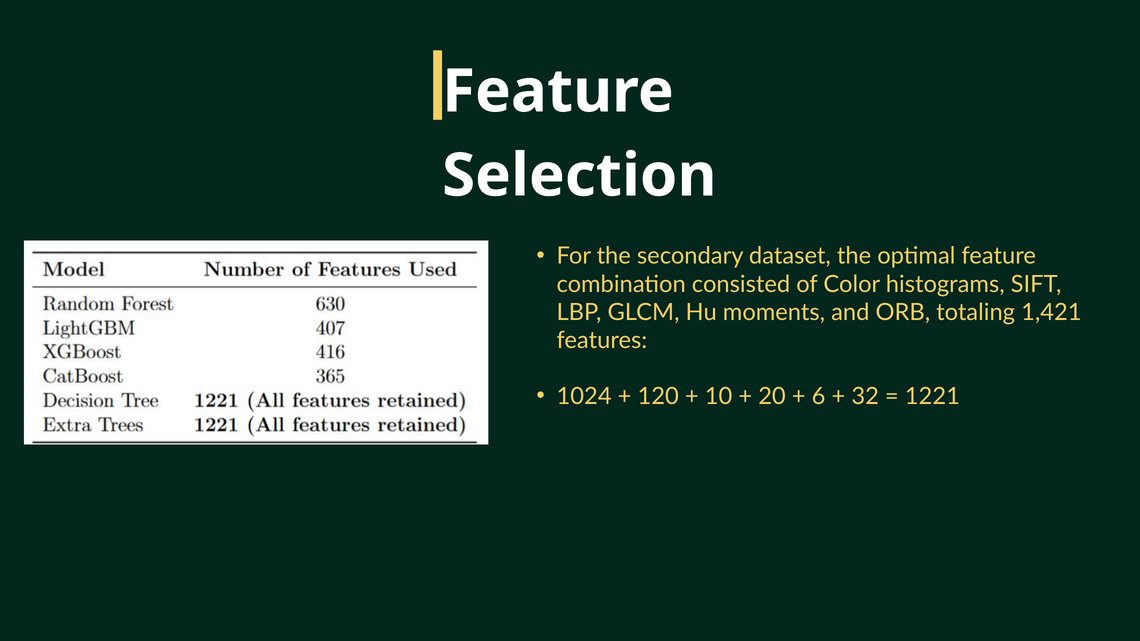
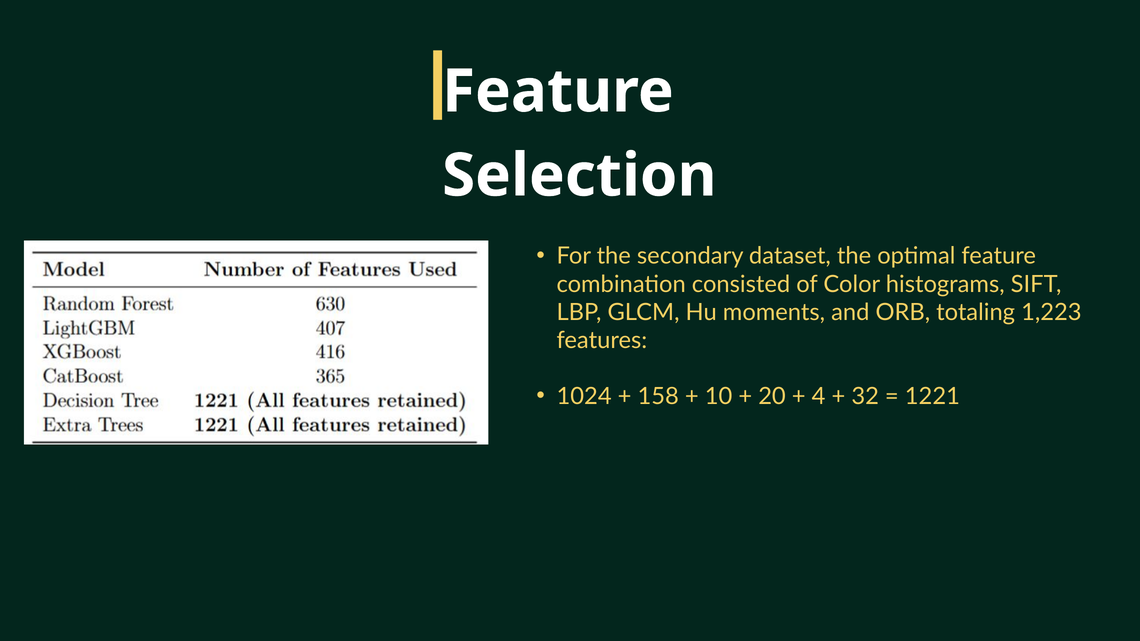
1,421: 1,421 -> 1,223 (1051, 312)
120: 120 -> 158 (658, 396)
6: 6 -> 4 (819, 396)
